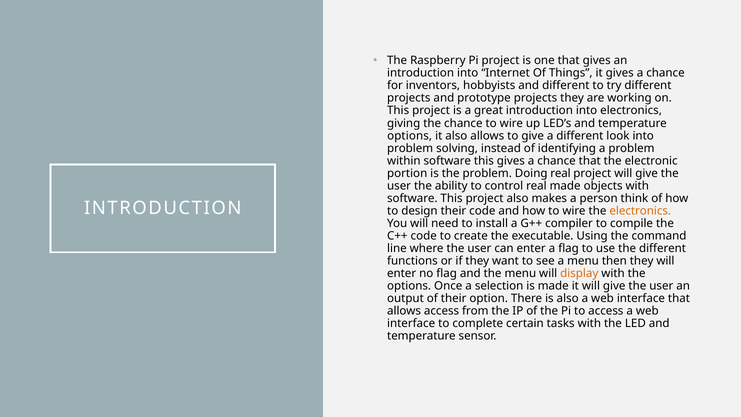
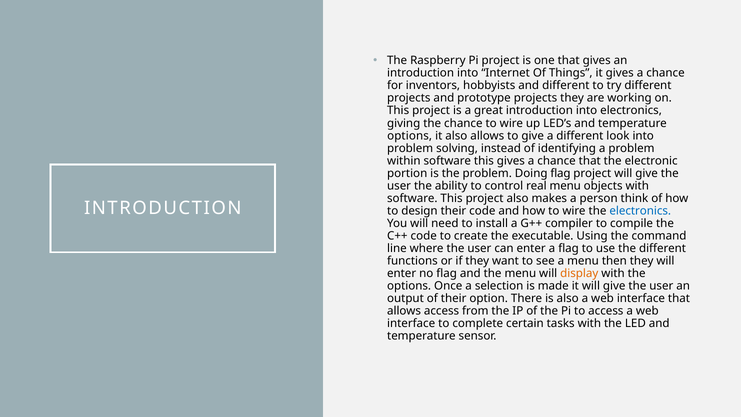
Doing real: real -> flag (561, 173)
real made: made -> menu (565, 186)
electronics colour: orange -> blue (640, 211)
